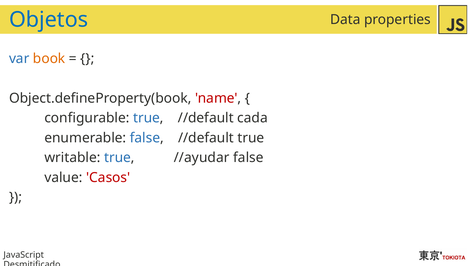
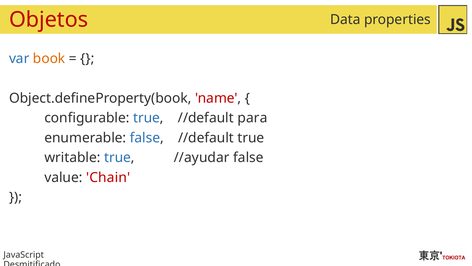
Objetos colour: blue -> red (49, 20)
cada: cada -> para (252, 118)
Casos: Casos -> Chain (108, 177)
